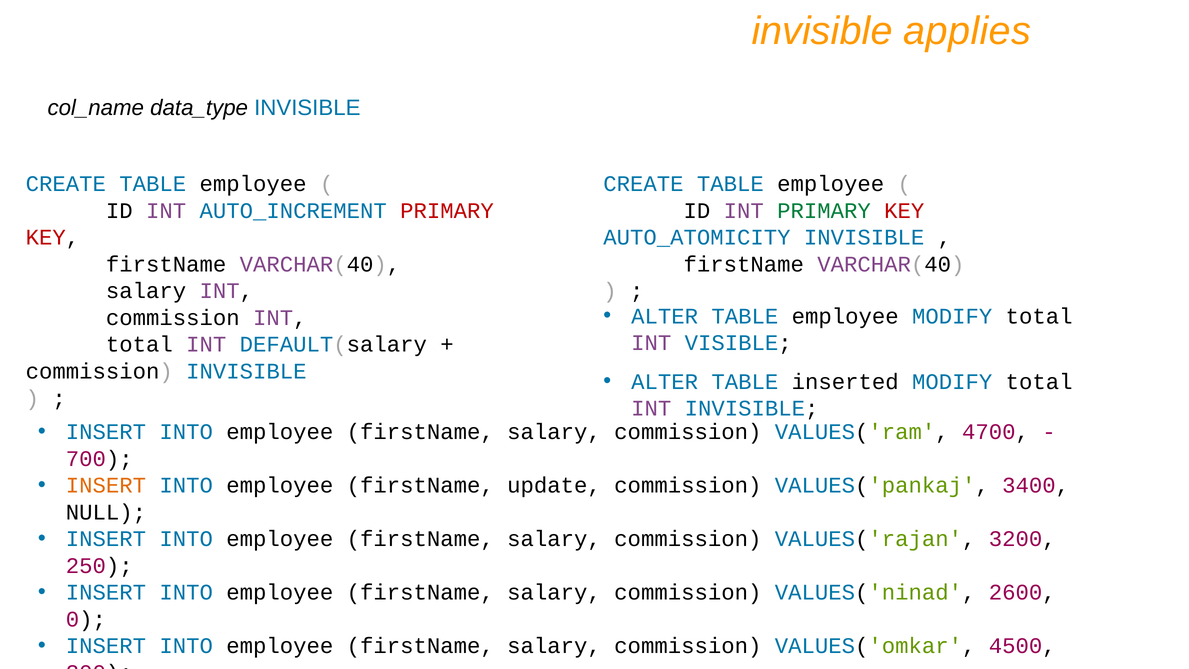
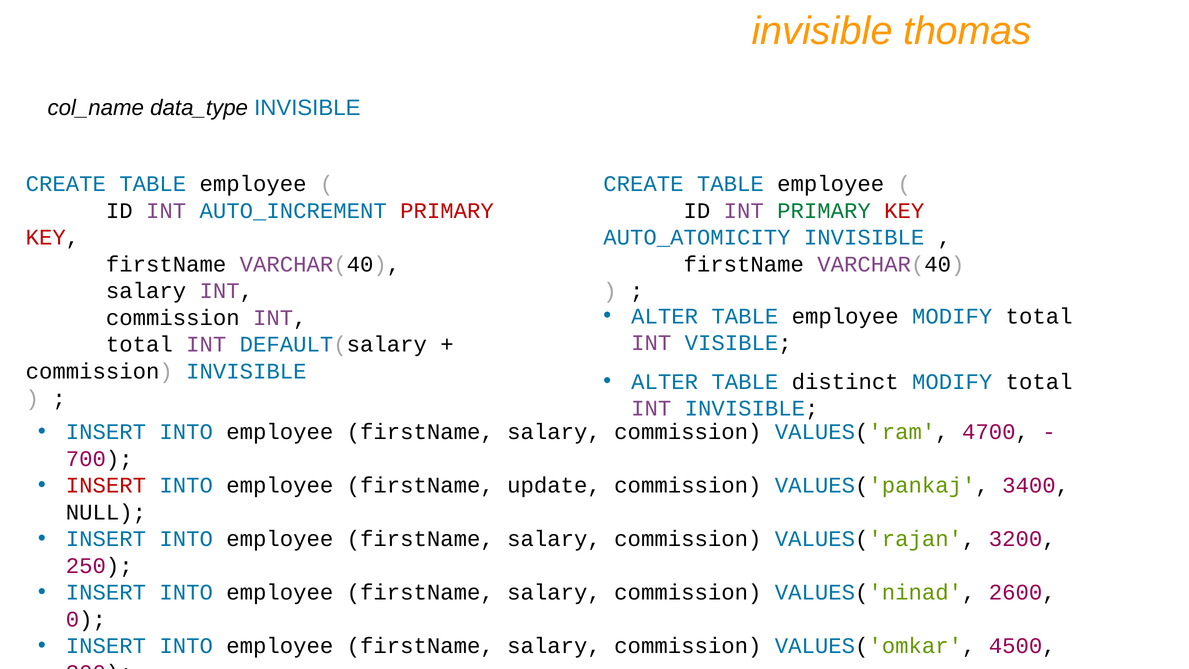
applies: applies -> thomas (968, 31)
inserted: inserted -> distinct (845, 382)
INSERT colour: orange -> red (106, 485)
